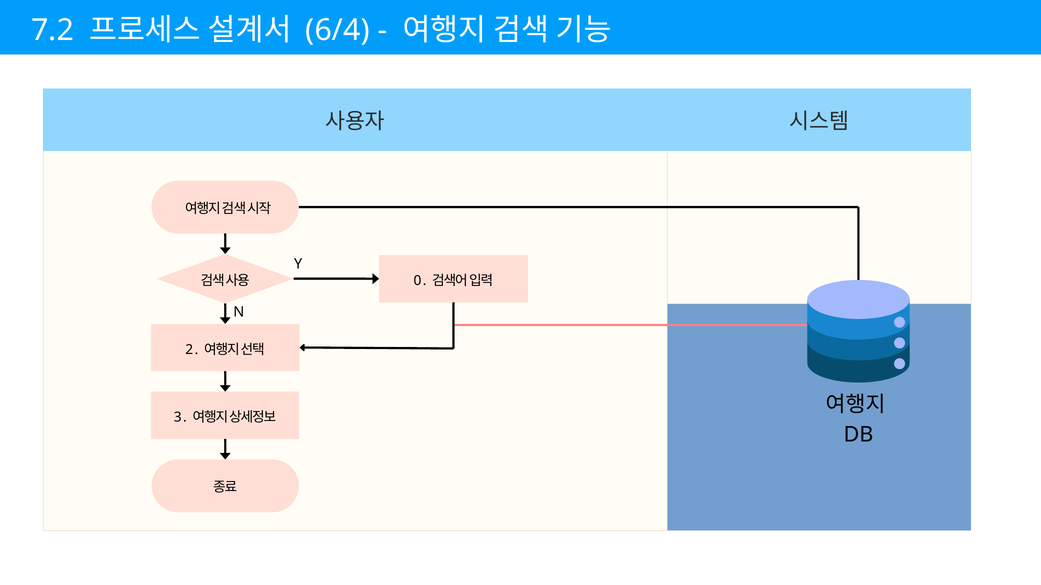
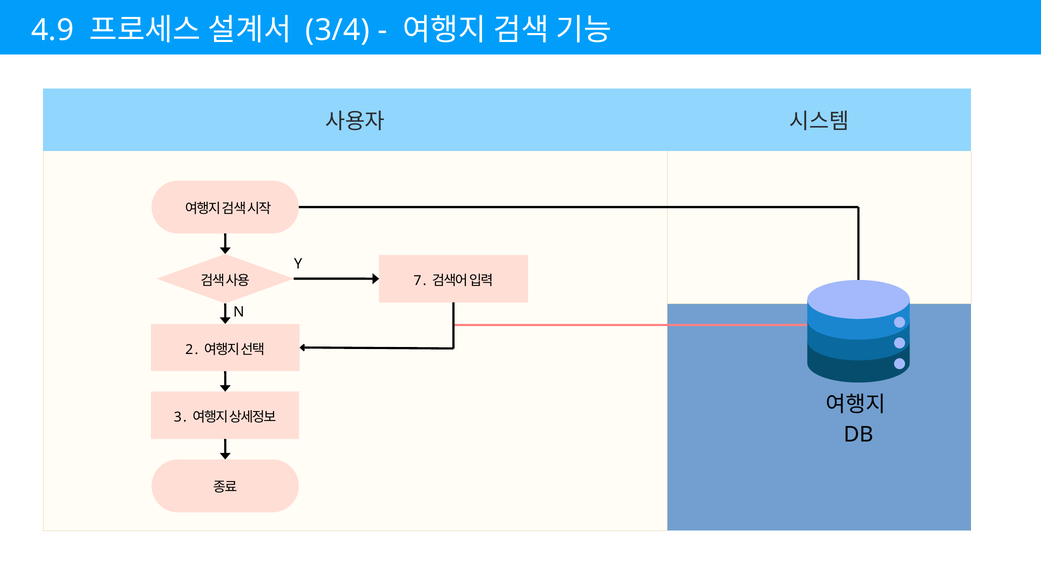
7.2: 7.2 -> 4.9 (53, 30)
6/4: 6/4 -> 3/4 (338, 30)
0: 0 -> 7 (417, 281)
